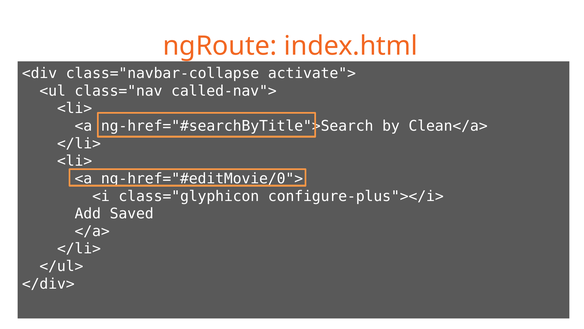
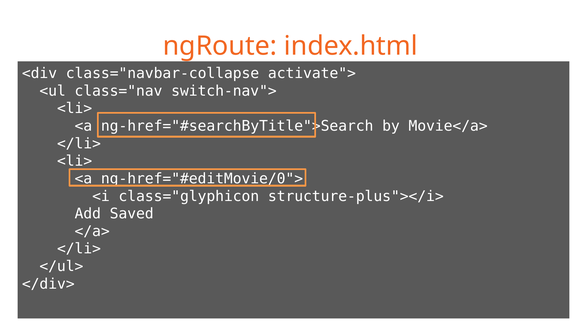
called-nav">: called-nav"> -> switch-nav"> (224, 91)
Clean</a>: Clean</a> -> Movie</a> (448, 126)
configure-plus"></i>: configure-plus"></i> -> structure-plus"></i> (356, 196)
